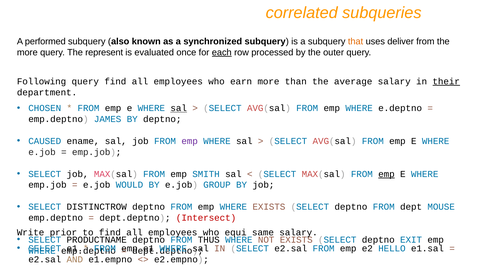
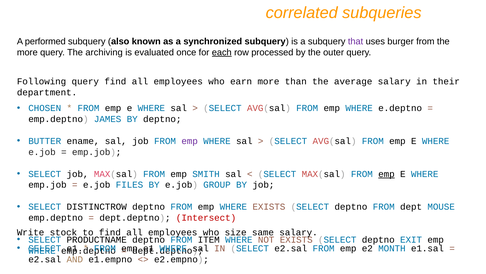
that colour: orange -> purple (356, 41)
deliver: deliver -> burger (401, 41)
represent: represent -> archiving (104, 52)
their underline: present -> none (446, 81)
sal underline: present -> none (179, 108)
CAUSED: CAUSED -> BUTTER (45, 141)
WOULD: WOULD -> FILES (129, 185)
prior: prior -> stock (63, 232)
equi: equi -> size (236, 232)
THUS: THUS -> ITEM (209, 239)
HELLO: HELLO -> MONTH (392, 248)
